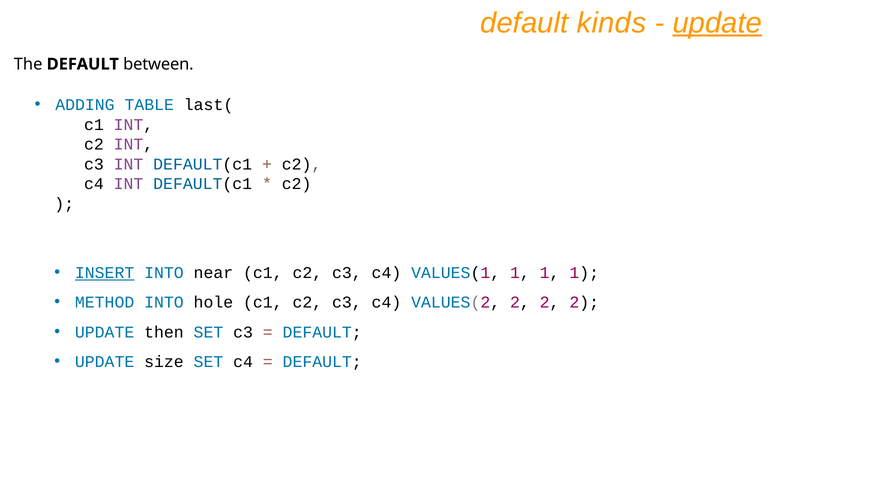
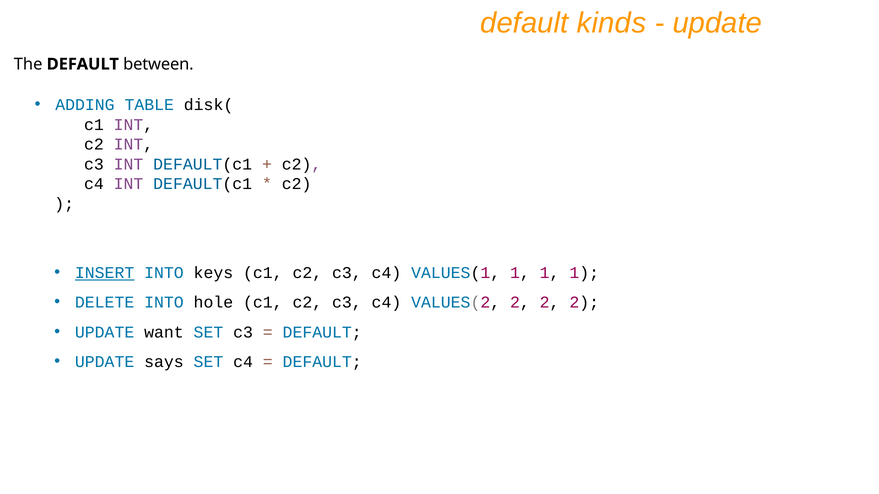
update underline: present -> none (717, 23)
last(: last( -> disk( (209, 105)
near: near -> keys (213, 273)
METHOD: METHOD -> DELETE (105, 303)
then: then -> want (164, 332)
size: size -> says (164, 362)
